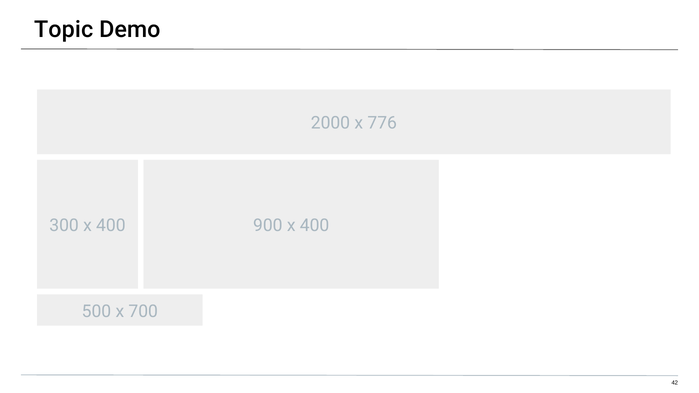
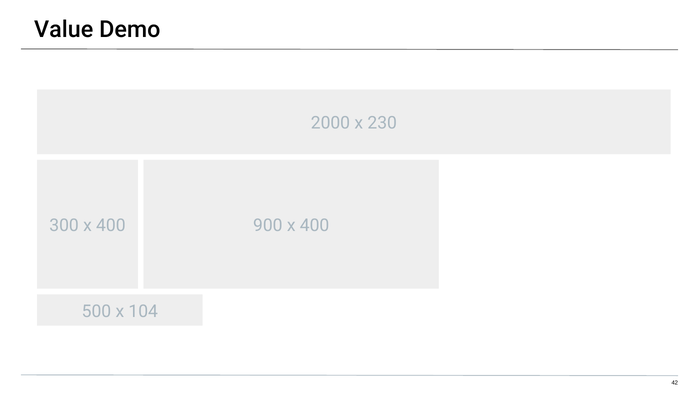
Topic: Topic -> Value (64, 30)
776: 776 -> 230 (382, 123)
700: 700 -> 104 (143, 311)
